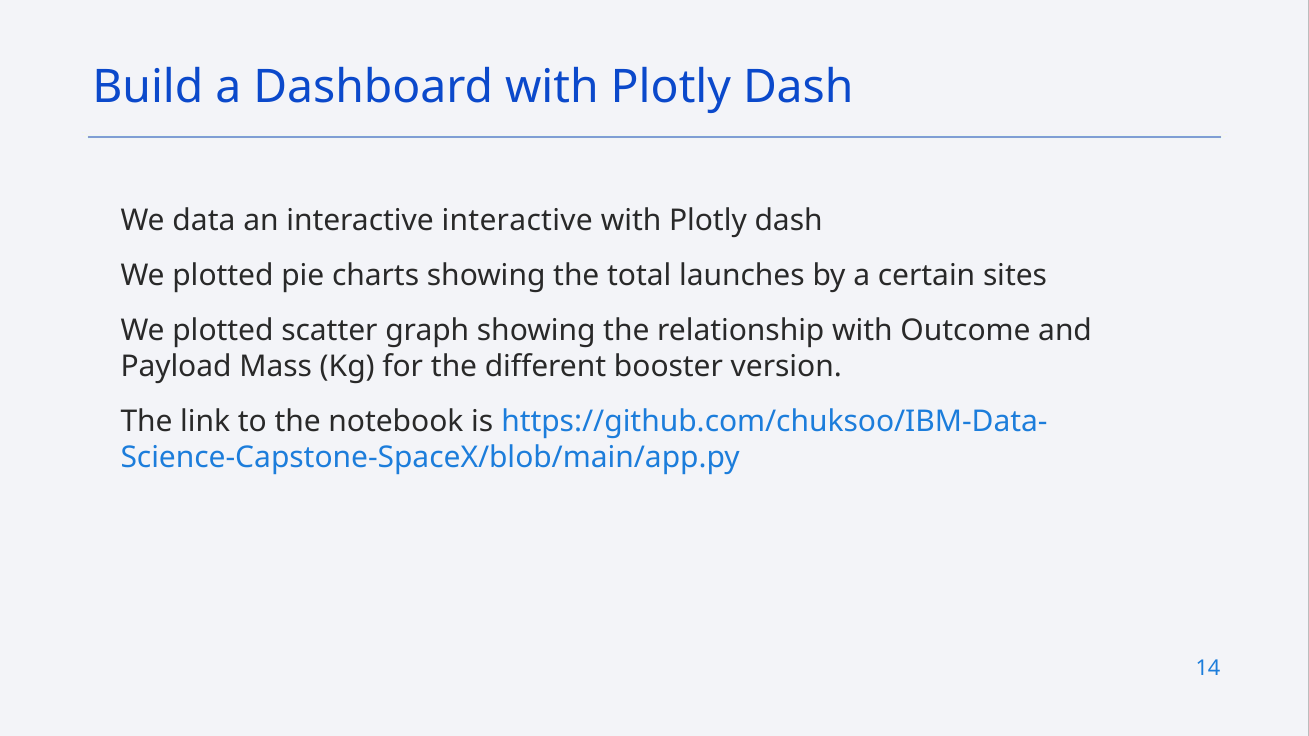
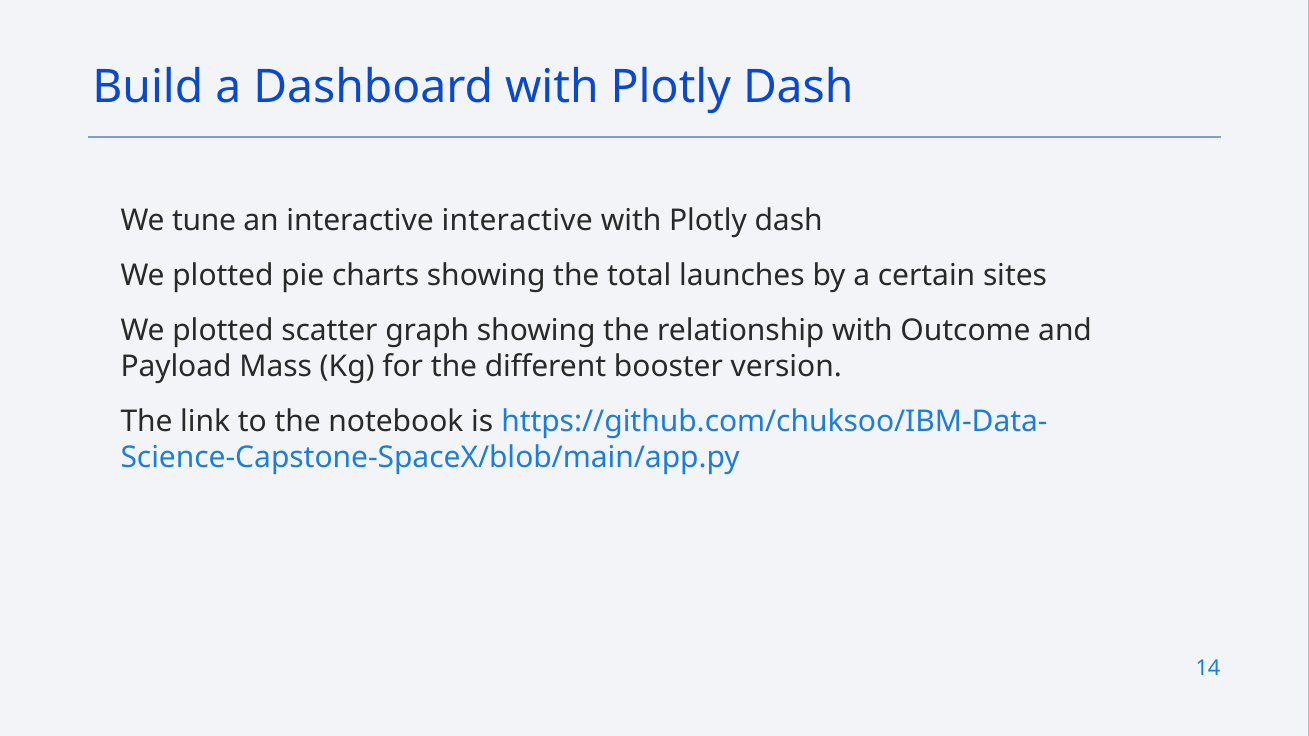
data: data -> tune (204, 221)
